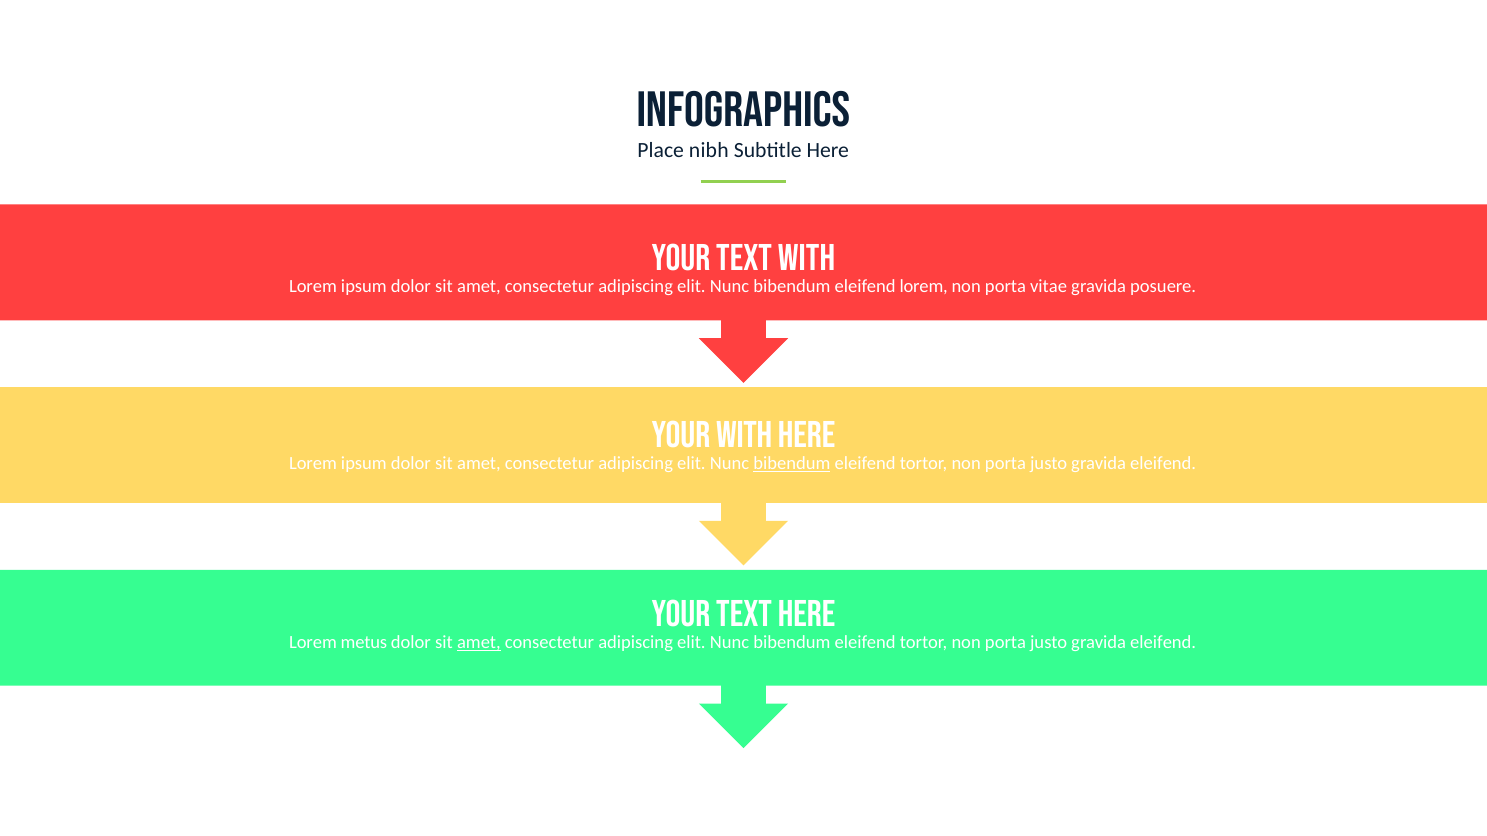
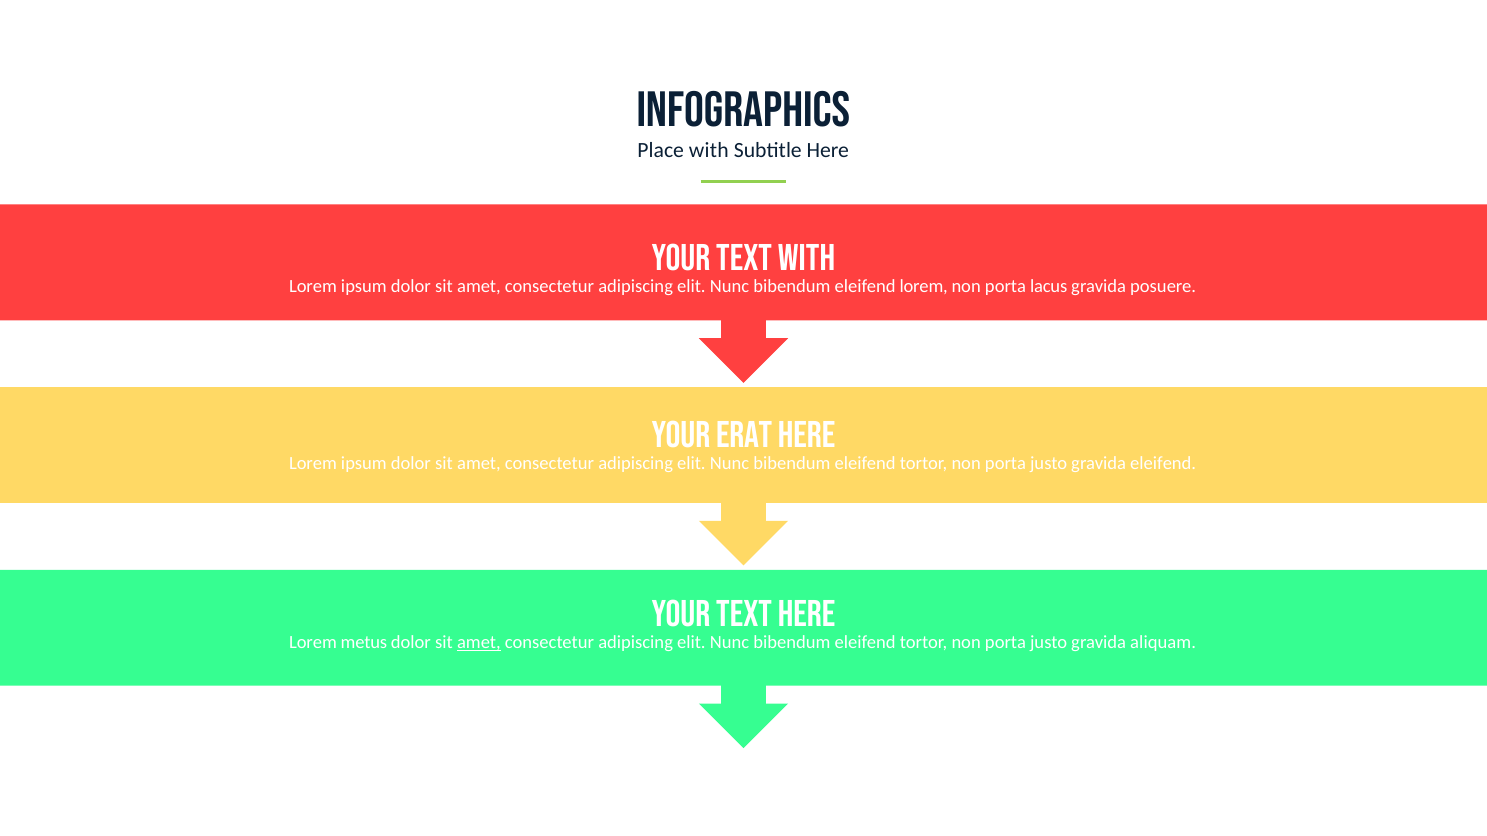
Place nibh: nibh -> with (709, 151)
vitae: vitae -> lacus (1049, 286)
Your with: with -> erat (744, 436)
bibendum underline: present -> none (792, 464)
eleifend: eleifend -> aliquam (1163, 643)
